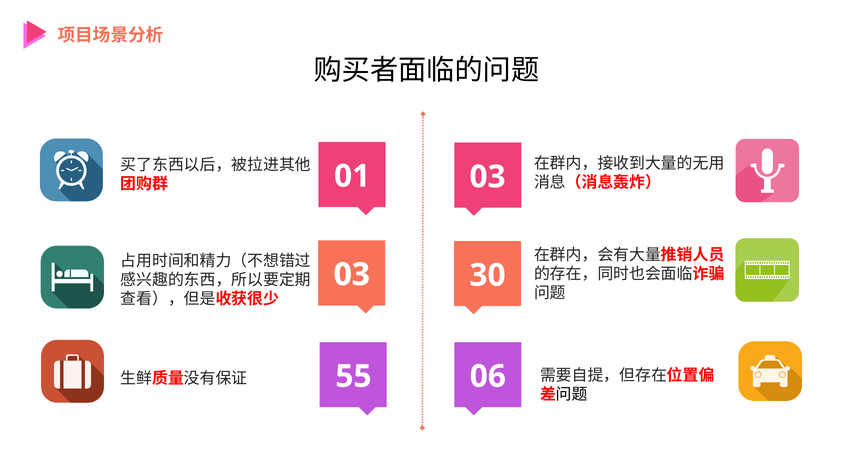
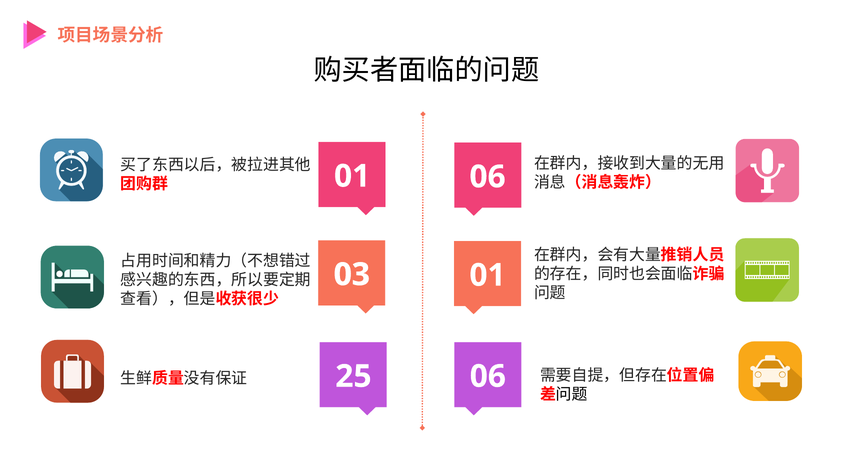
01 03: 03 -> 06 (488, 177)
30: 30 -> 01 (488, 275)
55: 55 -> 25 (353, 376)
